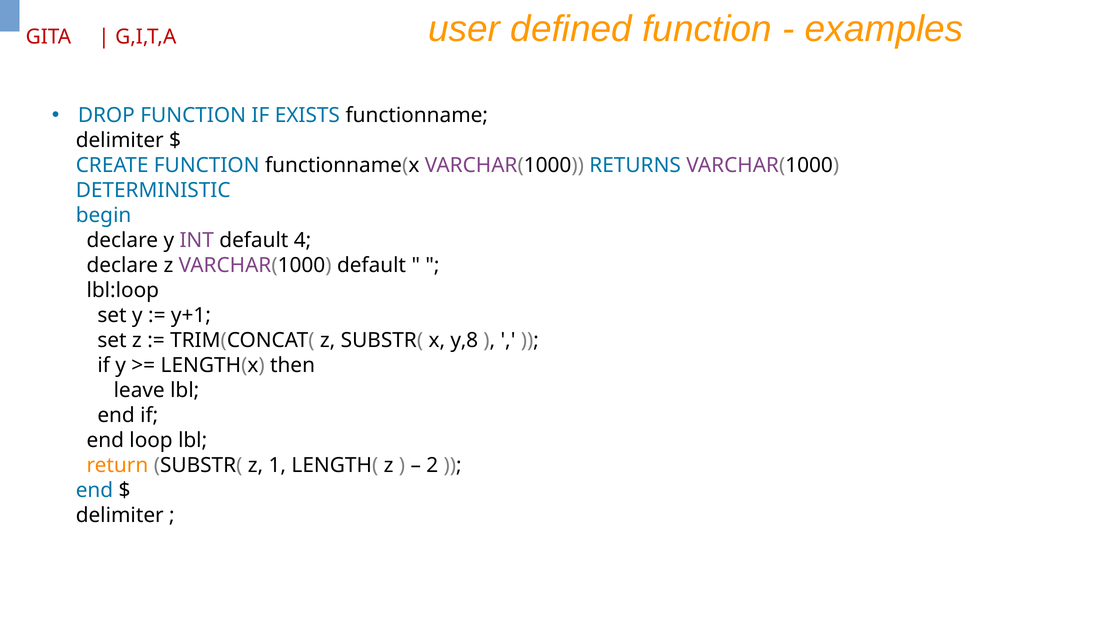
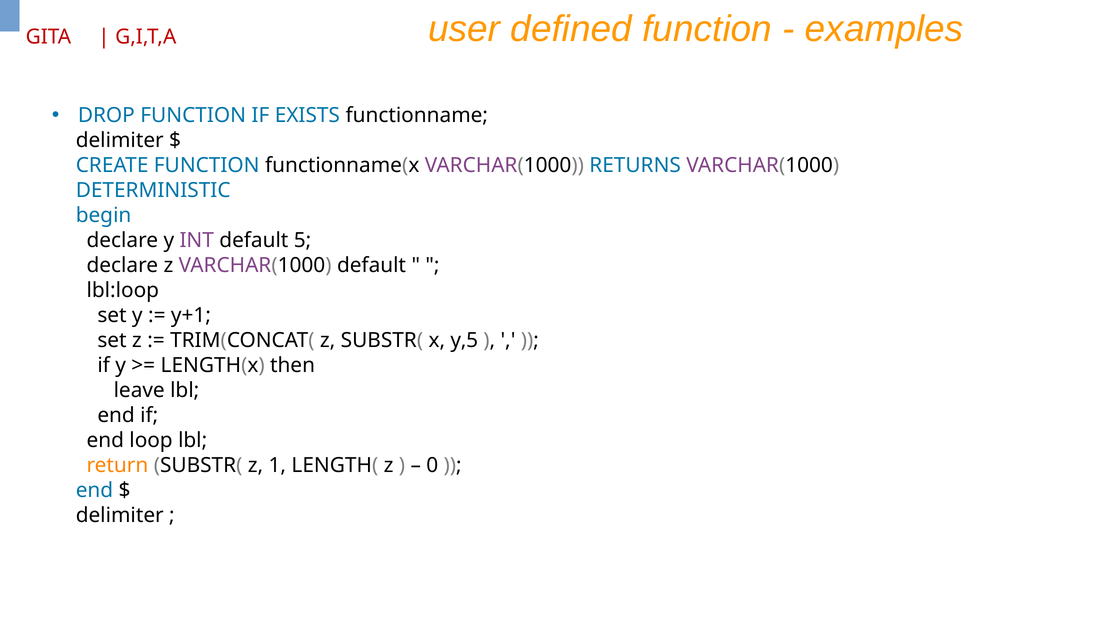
4: 4 -> 5 (303, 240)
y,8: y,8 -> y,5 (464, 340)
2: 2 -> 0 (432, 465)
